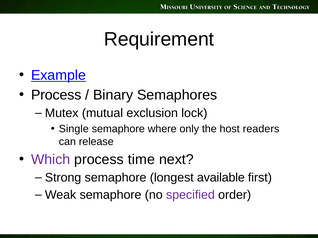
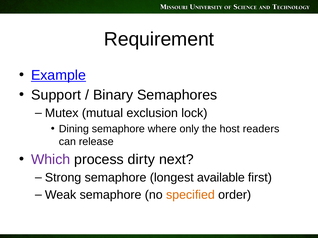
Process: Process -> Support (56, 95)
Single: Single -> Dining (74, 129)
time: time -> dirty (141, 160)
specified colour: purple -> orange (190, 195)
